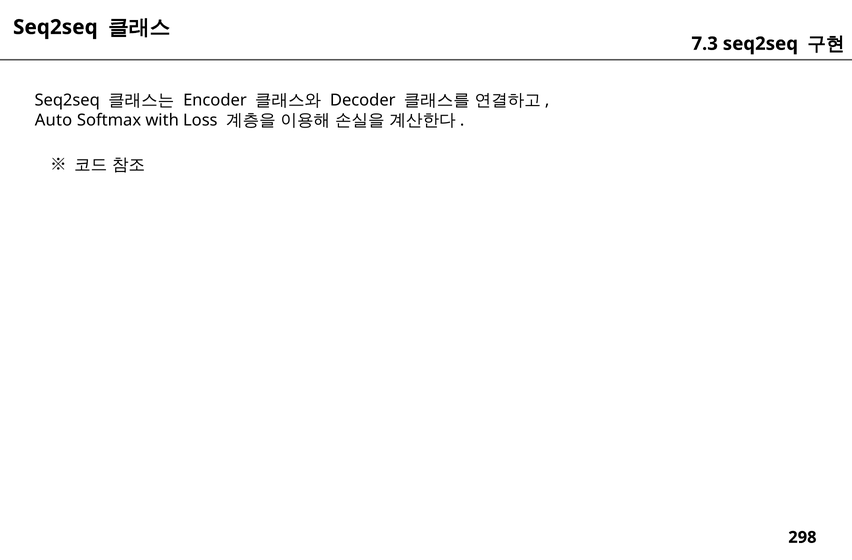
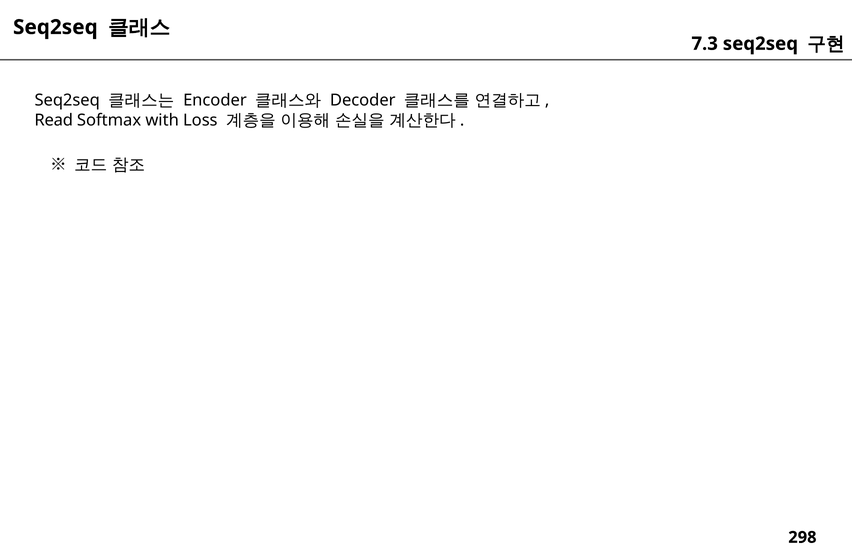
Auto: Auto -> Read (54, 120)
